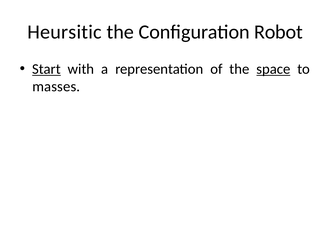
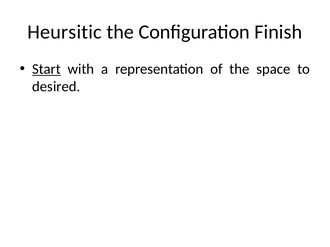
Robot: Robot -> Finish (278, 32)
space underline: present -> none (273, 69)
masses: masses -> desired (56, 87)
